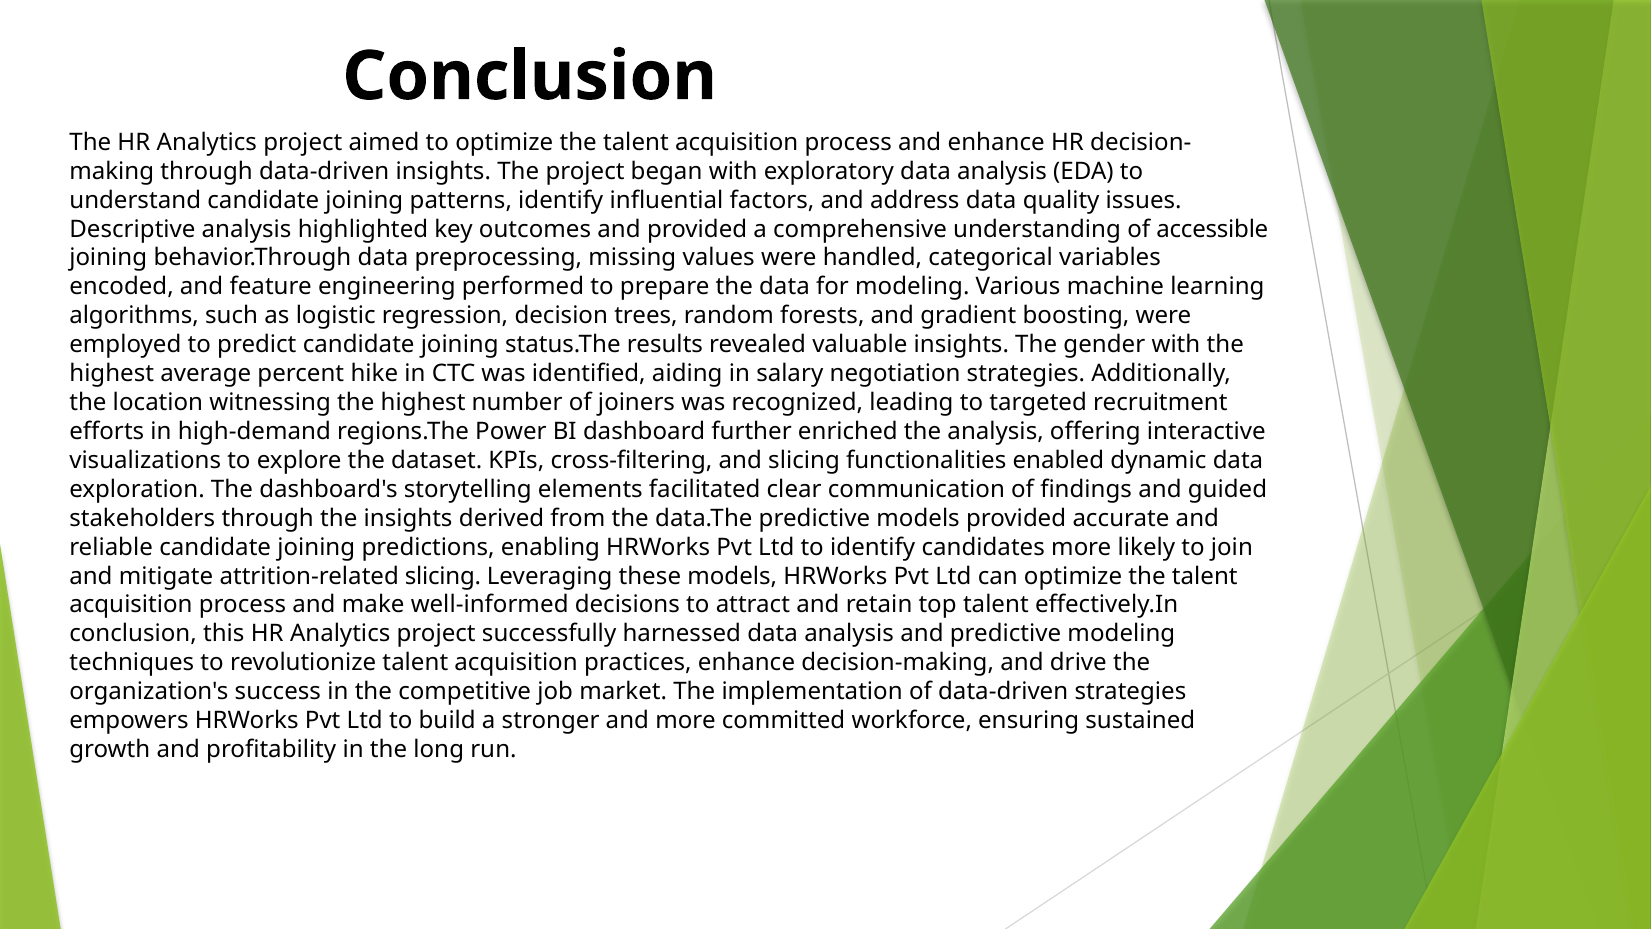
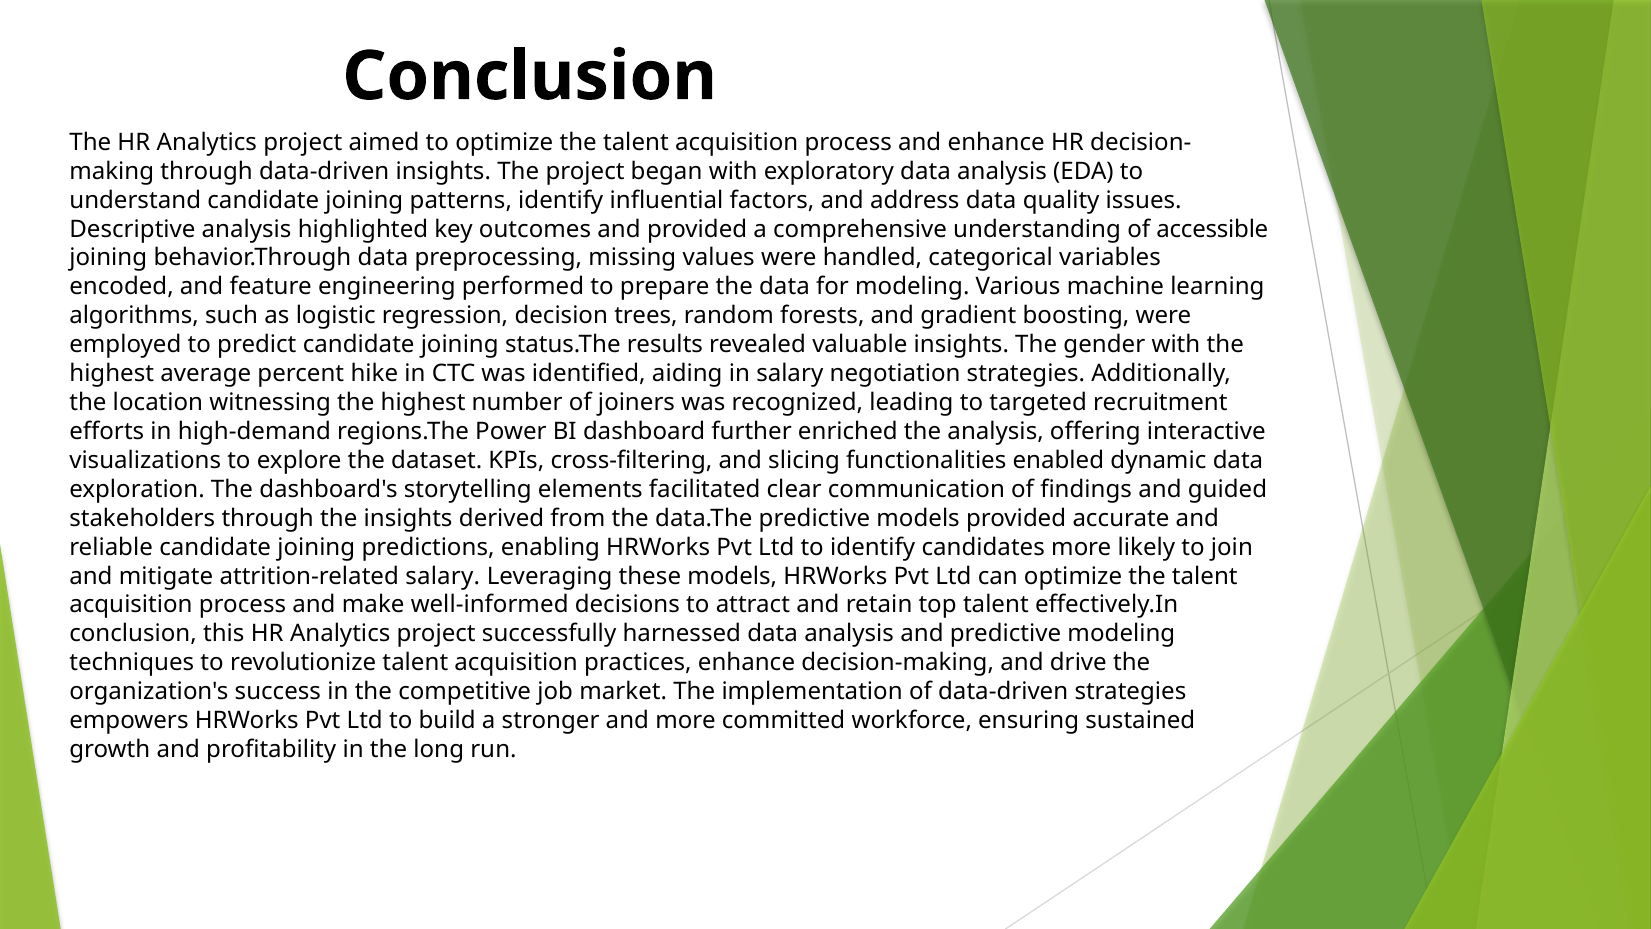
attrition-related slicing: slicing -> salary (443, 576)
